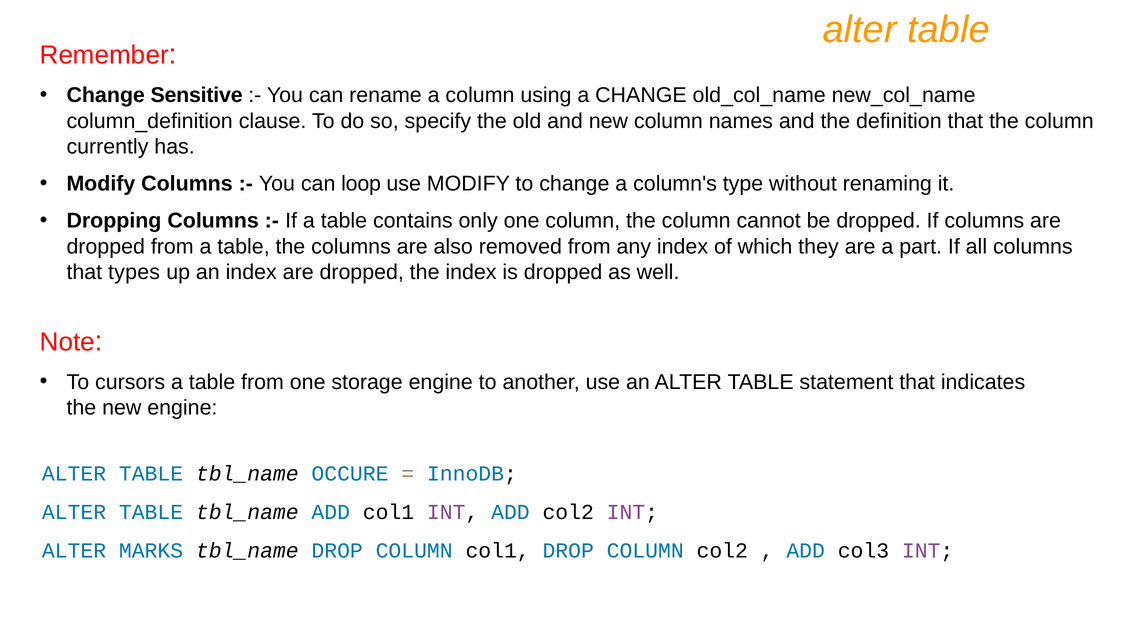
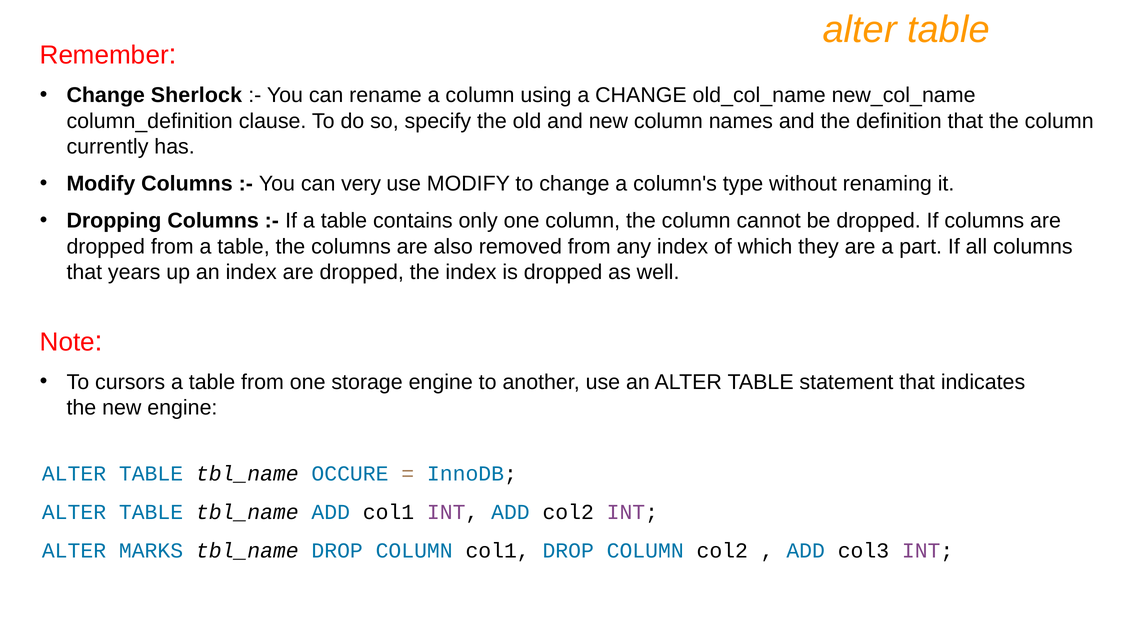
Sensitive: Sensitive -> Sherlock (196, 95)
loop: loop -> very (361, 184)
types: types -> years (134, 272)
